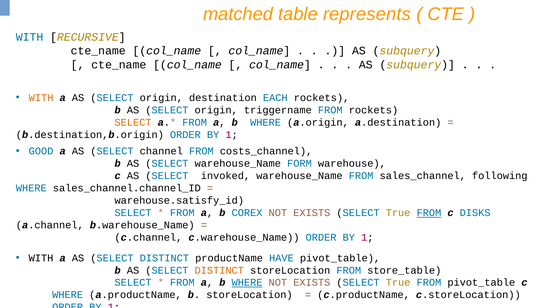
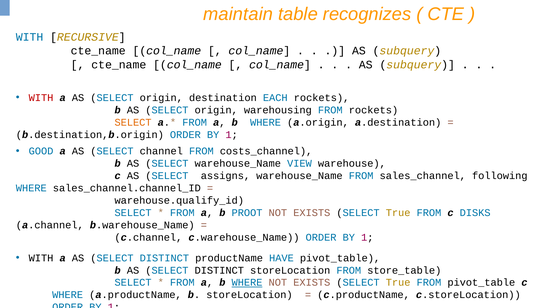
matched: matched -> maintain (238, 14)
represents: represents -> recognizes (367, 14)
WITH colour: orange -> red (41, 98)
triggername: triggername -> warehousing (278, 110)
FORM: FORM -> VIEW (299, 164)
invoked: invoked -> assigns (225, 176)
warehouse.satisfy_id: warehouse.satisfy_id -> warehouse.qualify_id (179, 201)
COREX: COREX -> PROOT (247, 213)
FROM underline: present -> none (429, 213)
DISTINCT colour: orange -> black (219, 271)
